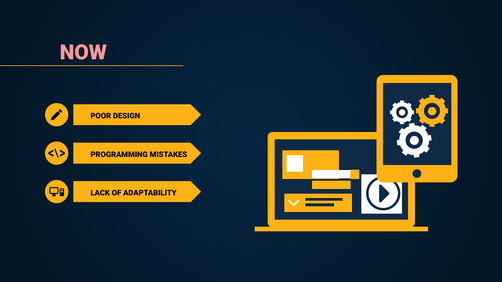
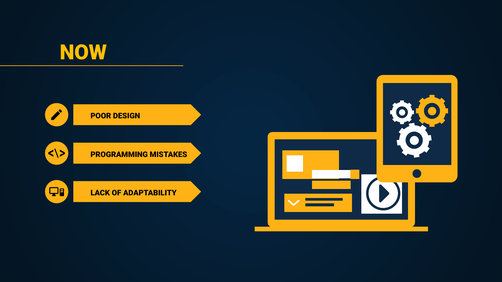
NOW colour: pink -> yellow (83, 53)
